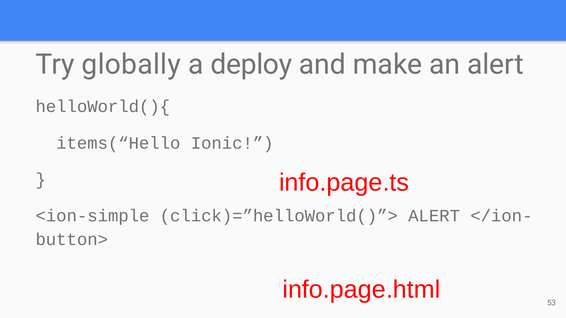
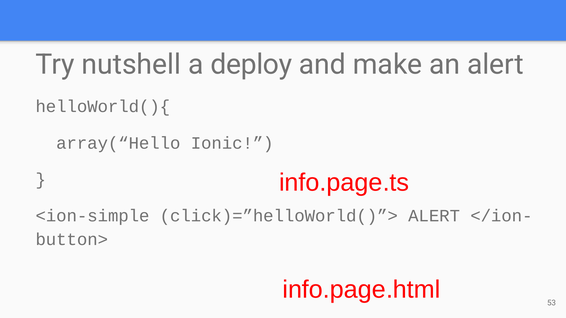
globally: globally -> nutshell (131, 65)
items(“Hello: items(“Hello -> array(“Hello (118, 143)
